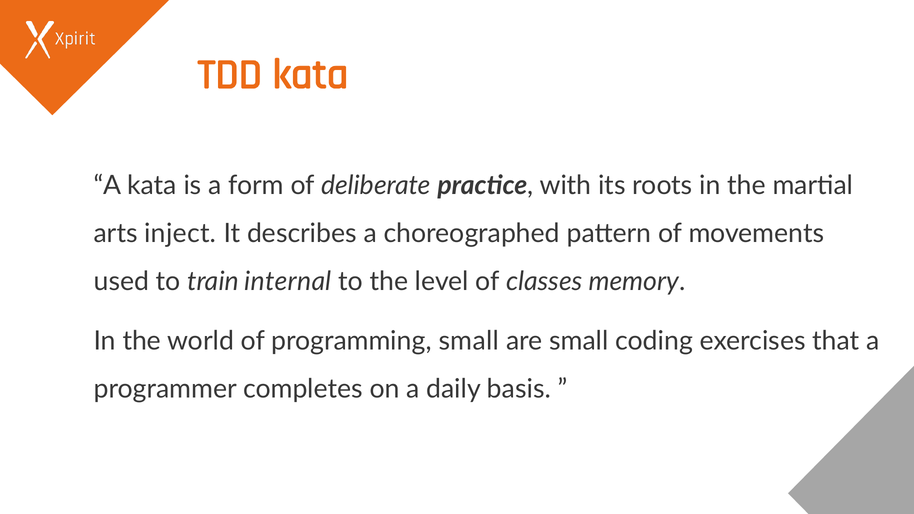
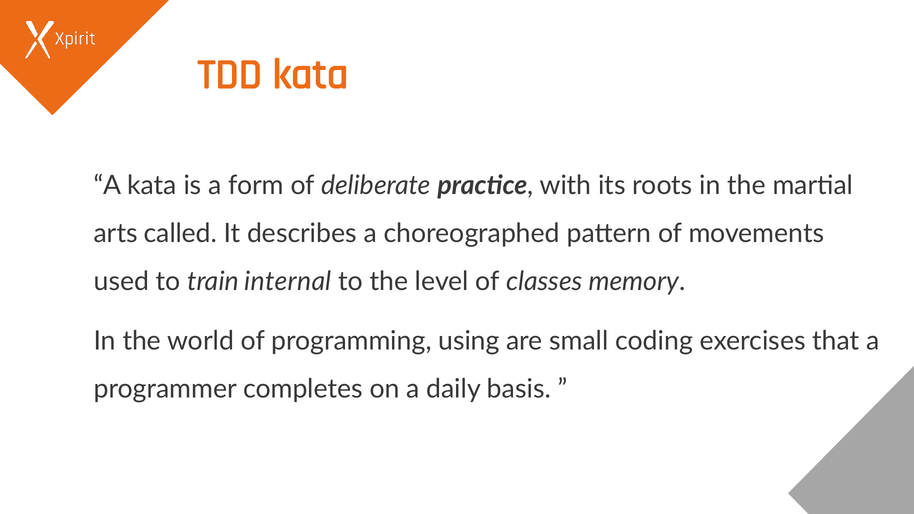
inject: inject -> called (180, 234)
programming small: small -> using (469, 341)
